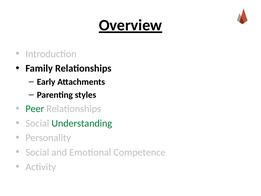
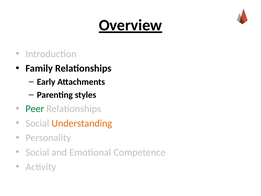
Understanding colour: green -> orange (82, 123)
